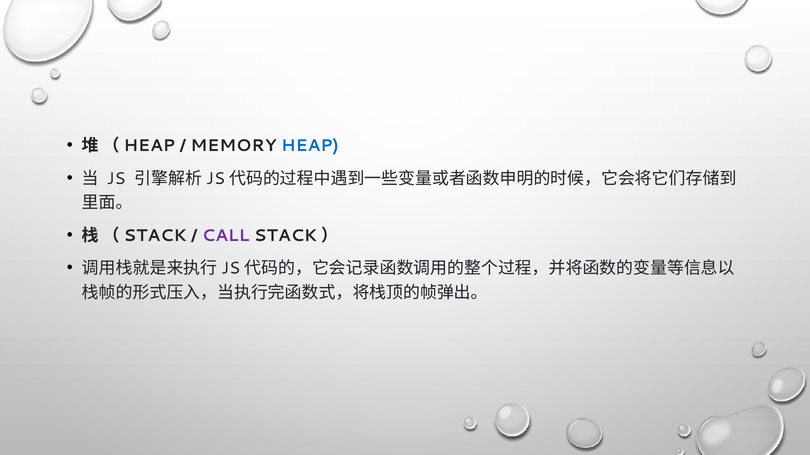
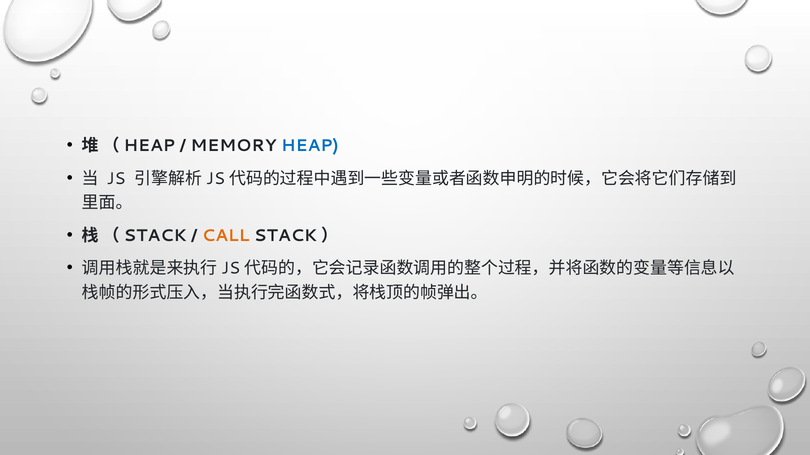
CALL colour: purple -> orange (226, 236)
